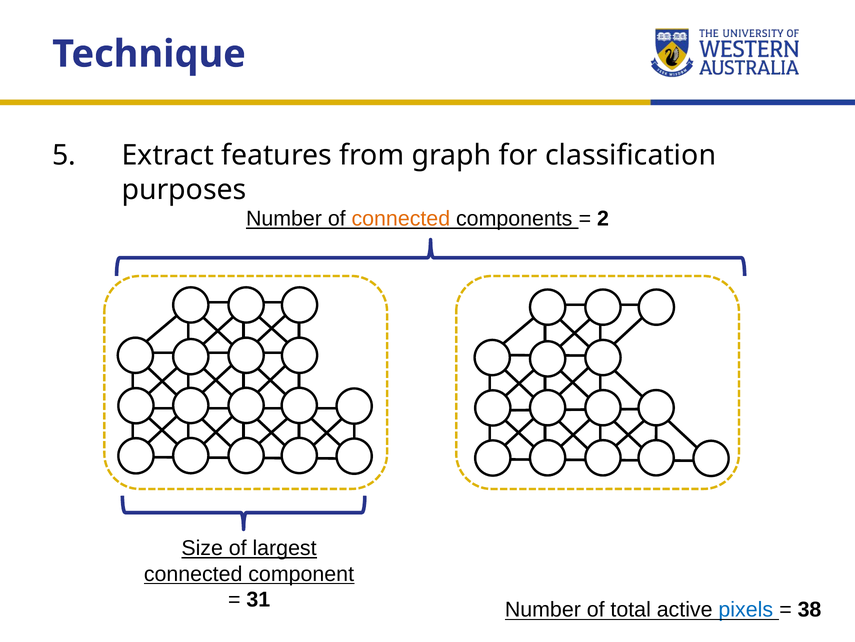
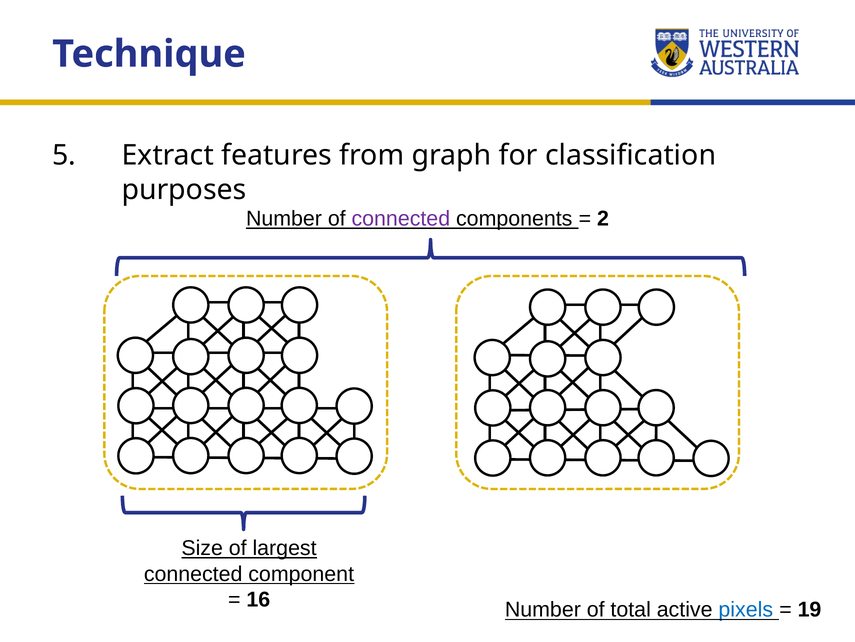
connected colour: orange -> purple (401, 218)
31: 31 -> 16 (258, 599)
38: 38 -> 19 (810, 609)
